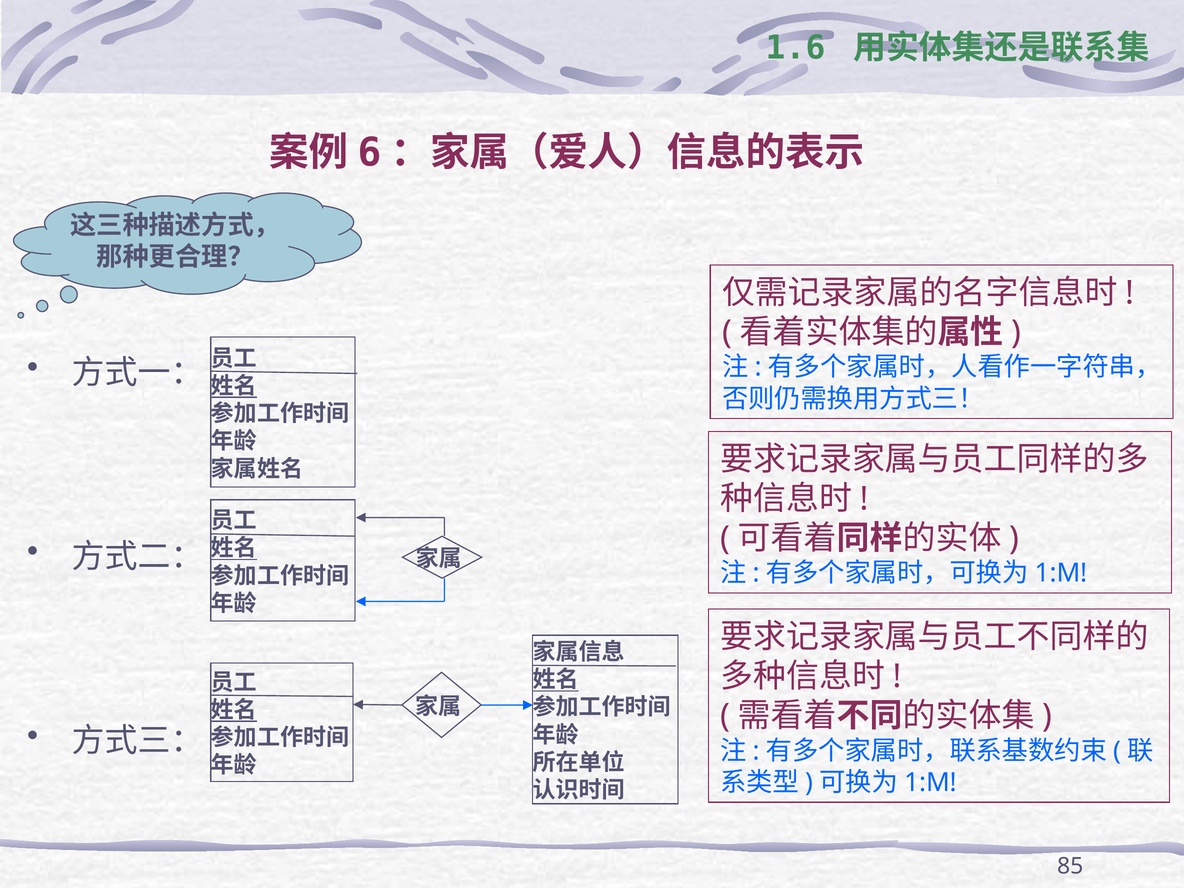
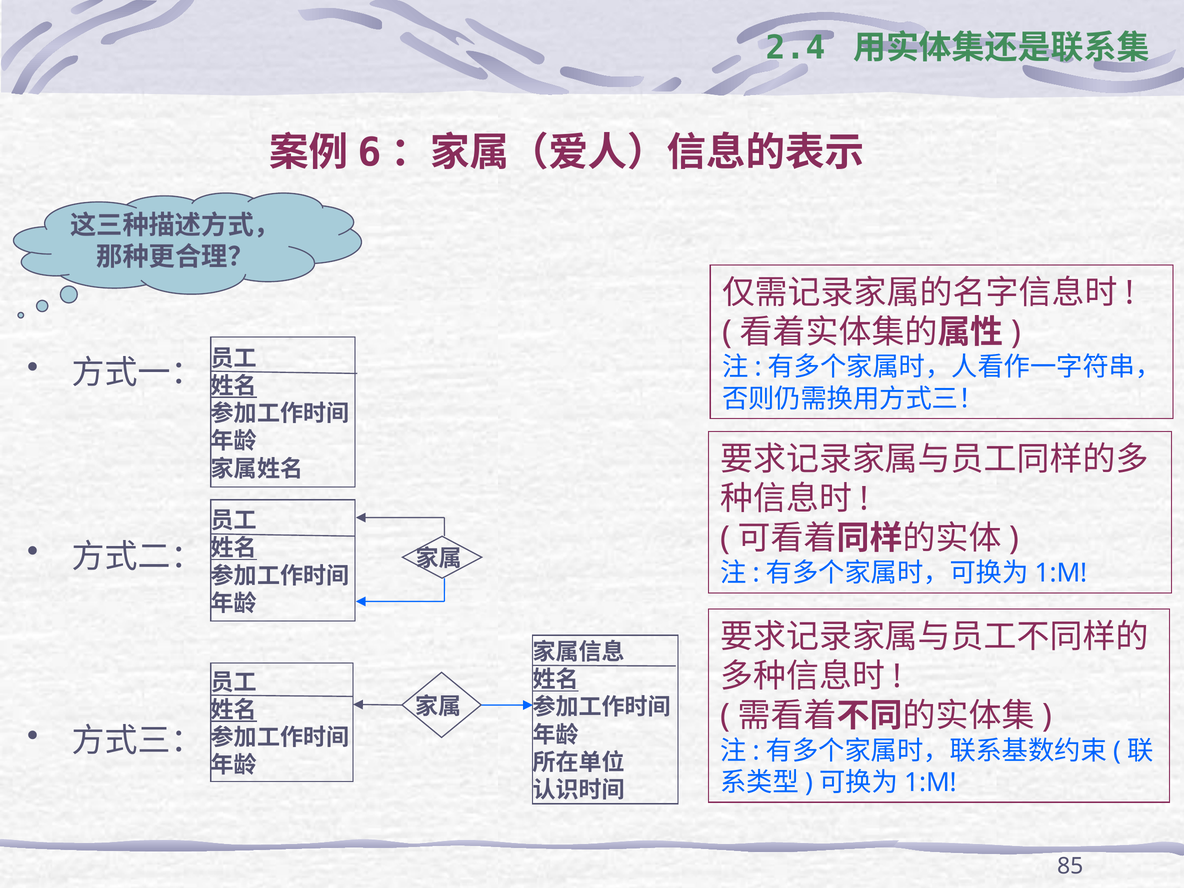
1.6: 1.6 -> 2.4 (796, 48)
